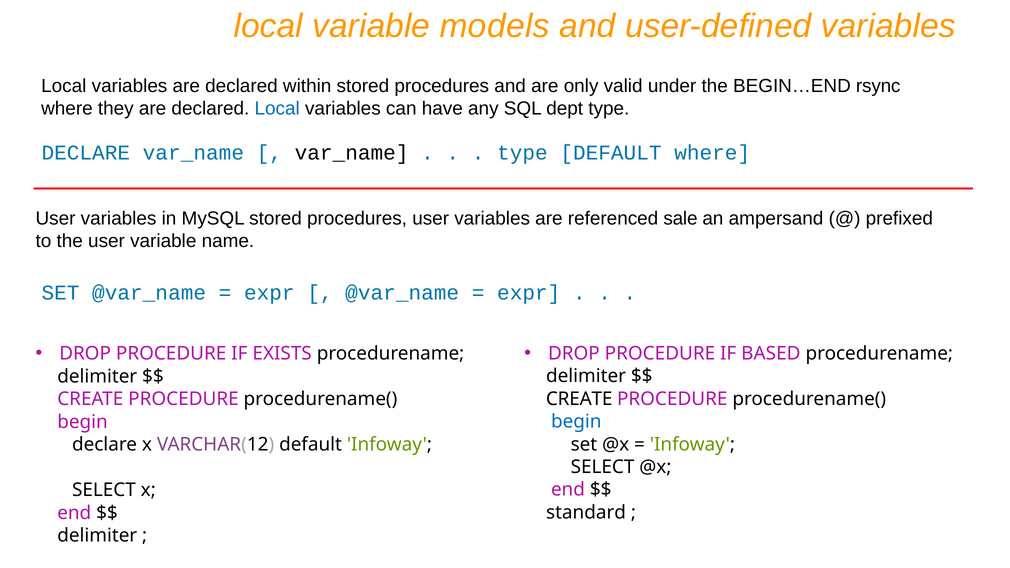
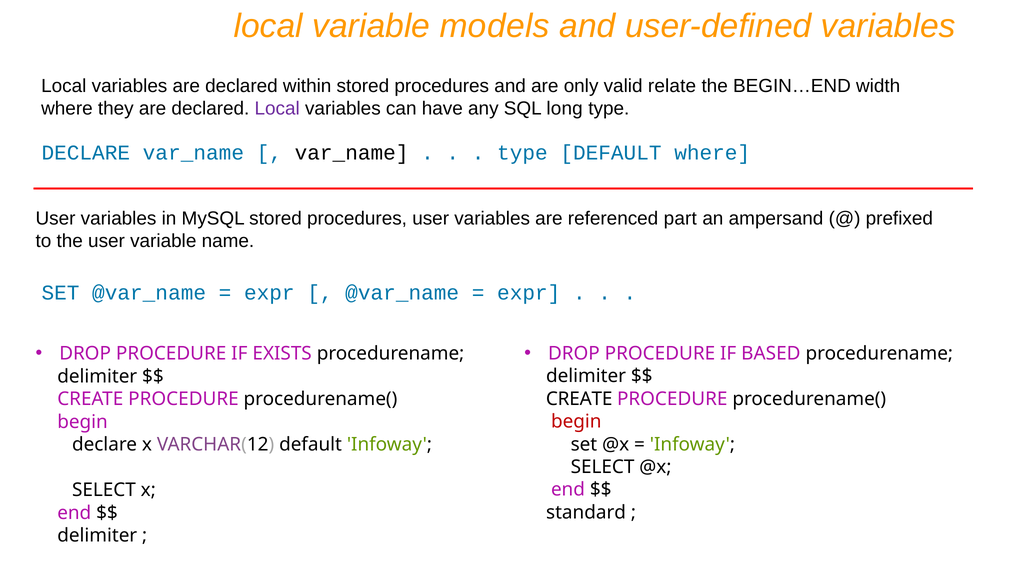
under: under -> relate (672, 86)
rsync: rsync -> width (878, 86)
Local colour: blue -> purple (277, 109)
dept: dept -> long (565, 109)
sale: sale -> part (680, 218)
begin colour: blue -> red (576, 422)
